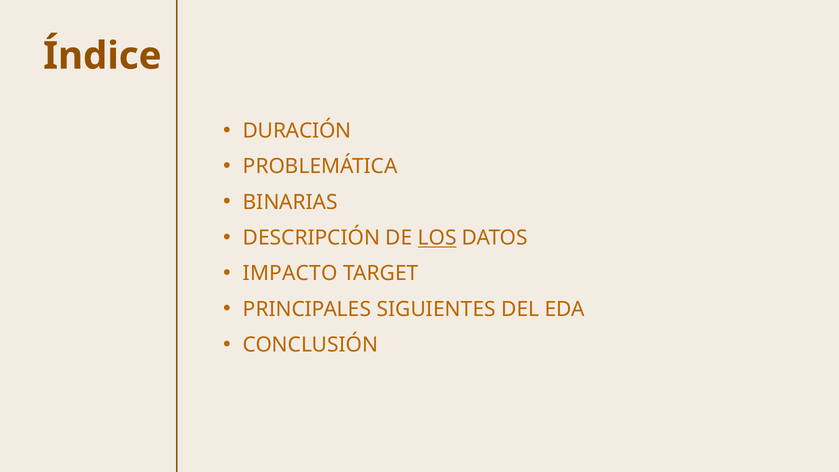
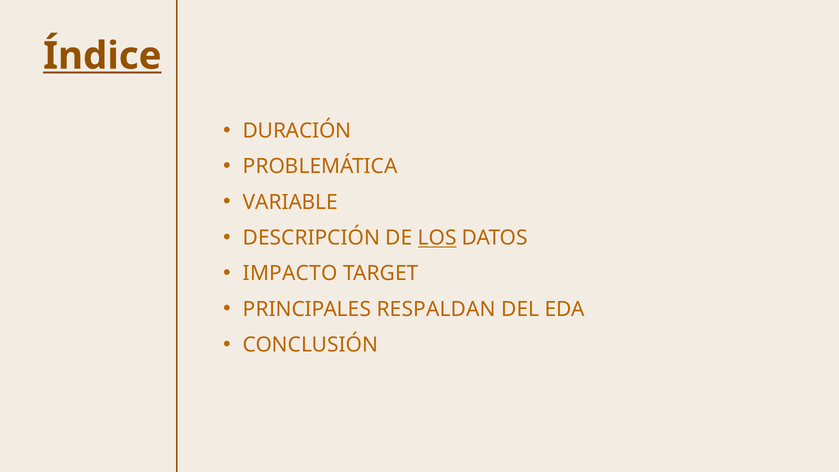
Índice underline: none -> present (102, 56)
BINARIAS: BINARIAS -> VARIABLE (290, 202)
SIGUIENTES: SIGUIENTES -> RESPALDAN (436, 309)
